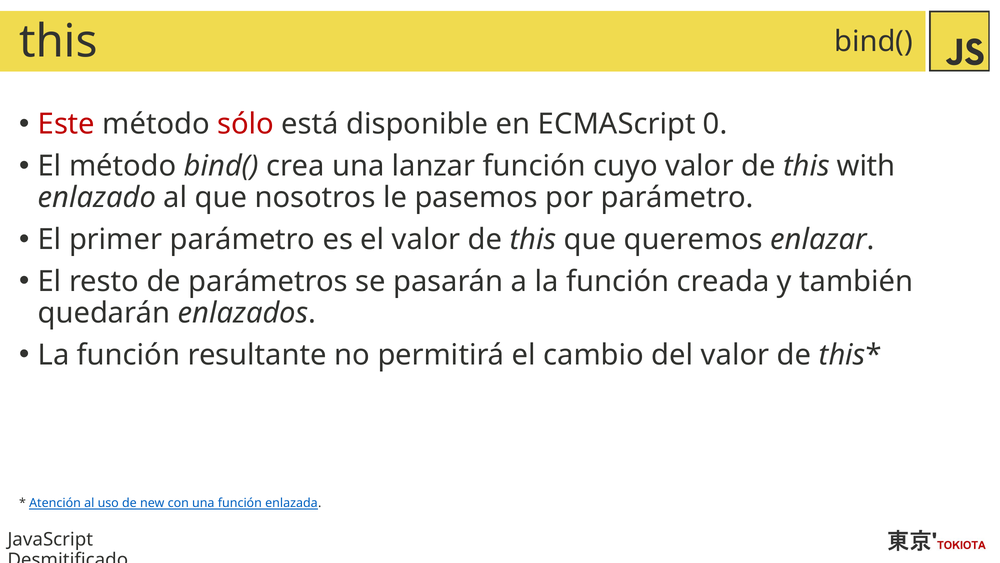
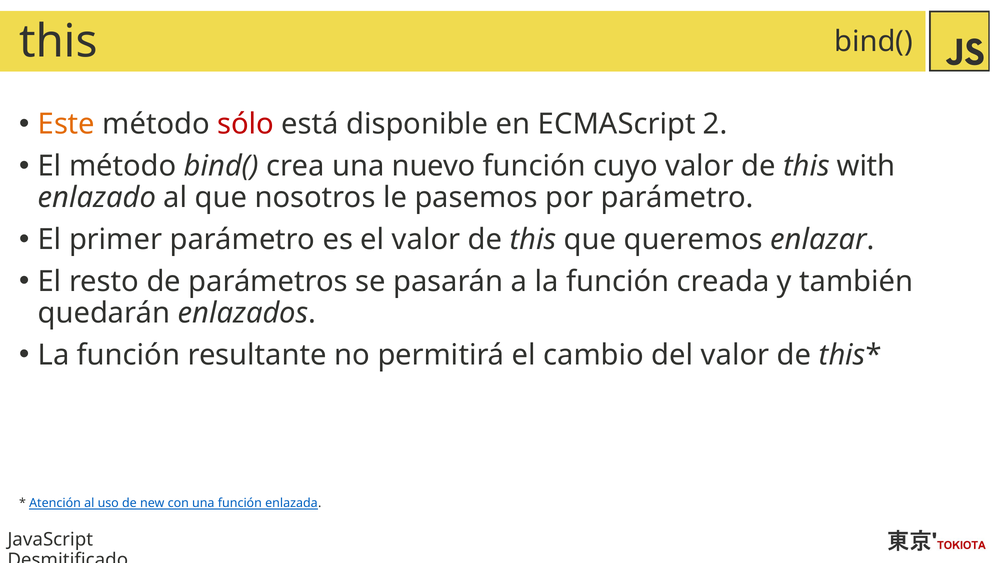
Este colour: red -> orange (66, 124)
0: 0 -> 2 (715, 124)
lanzar: lanzar -> nuevo (434, 166)
